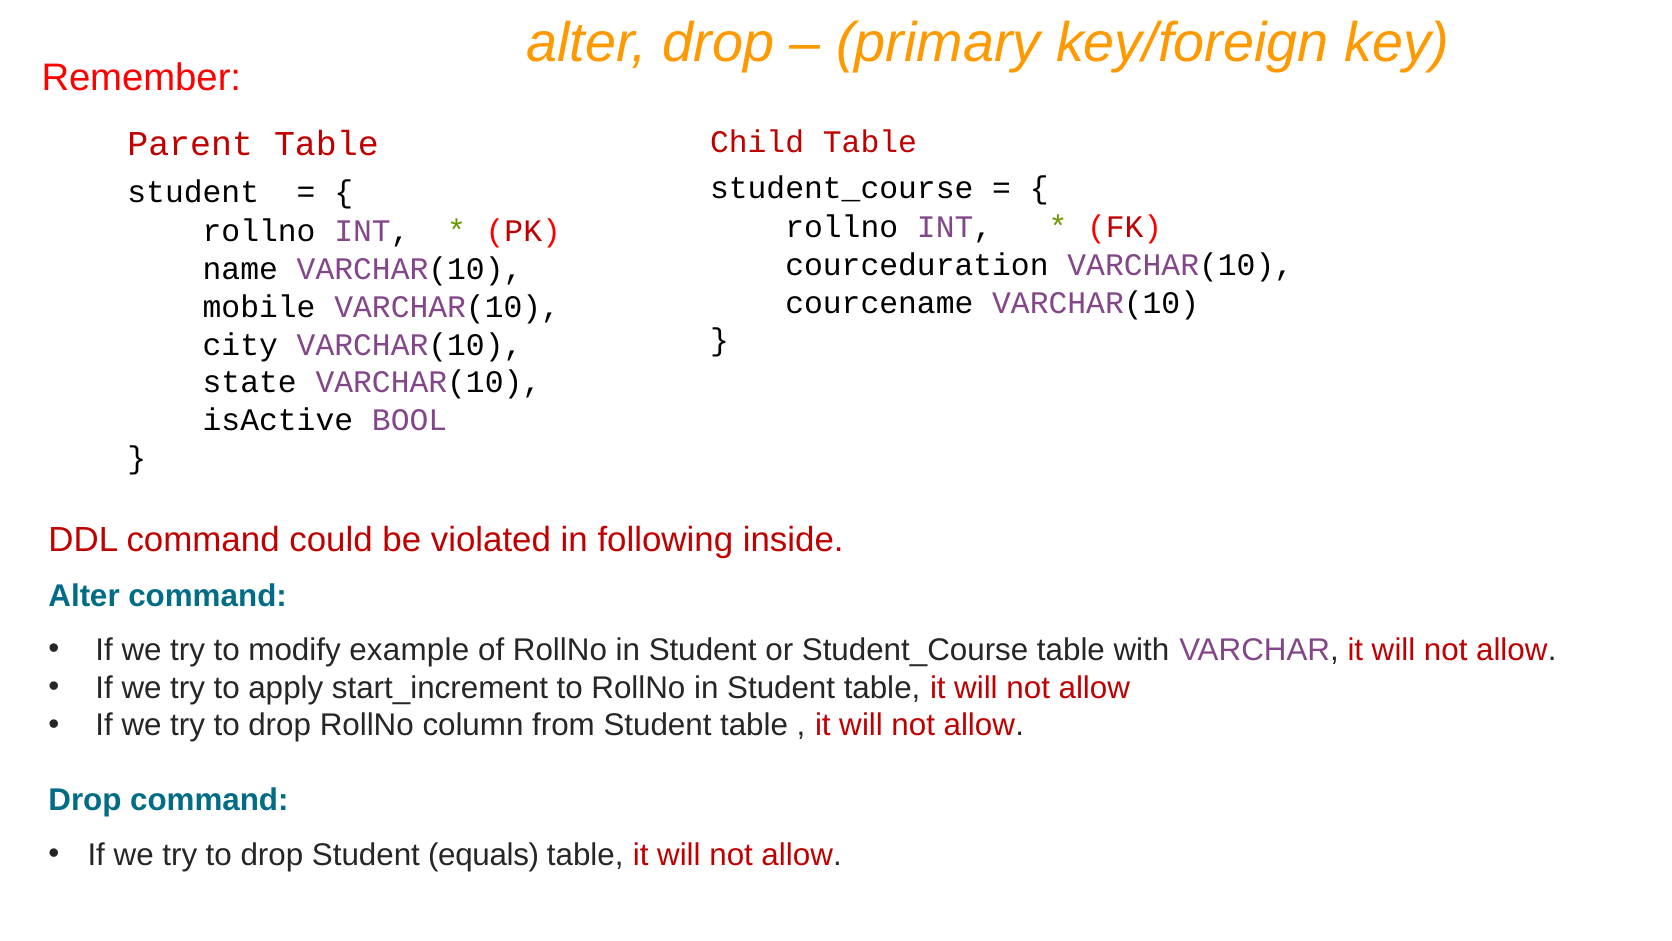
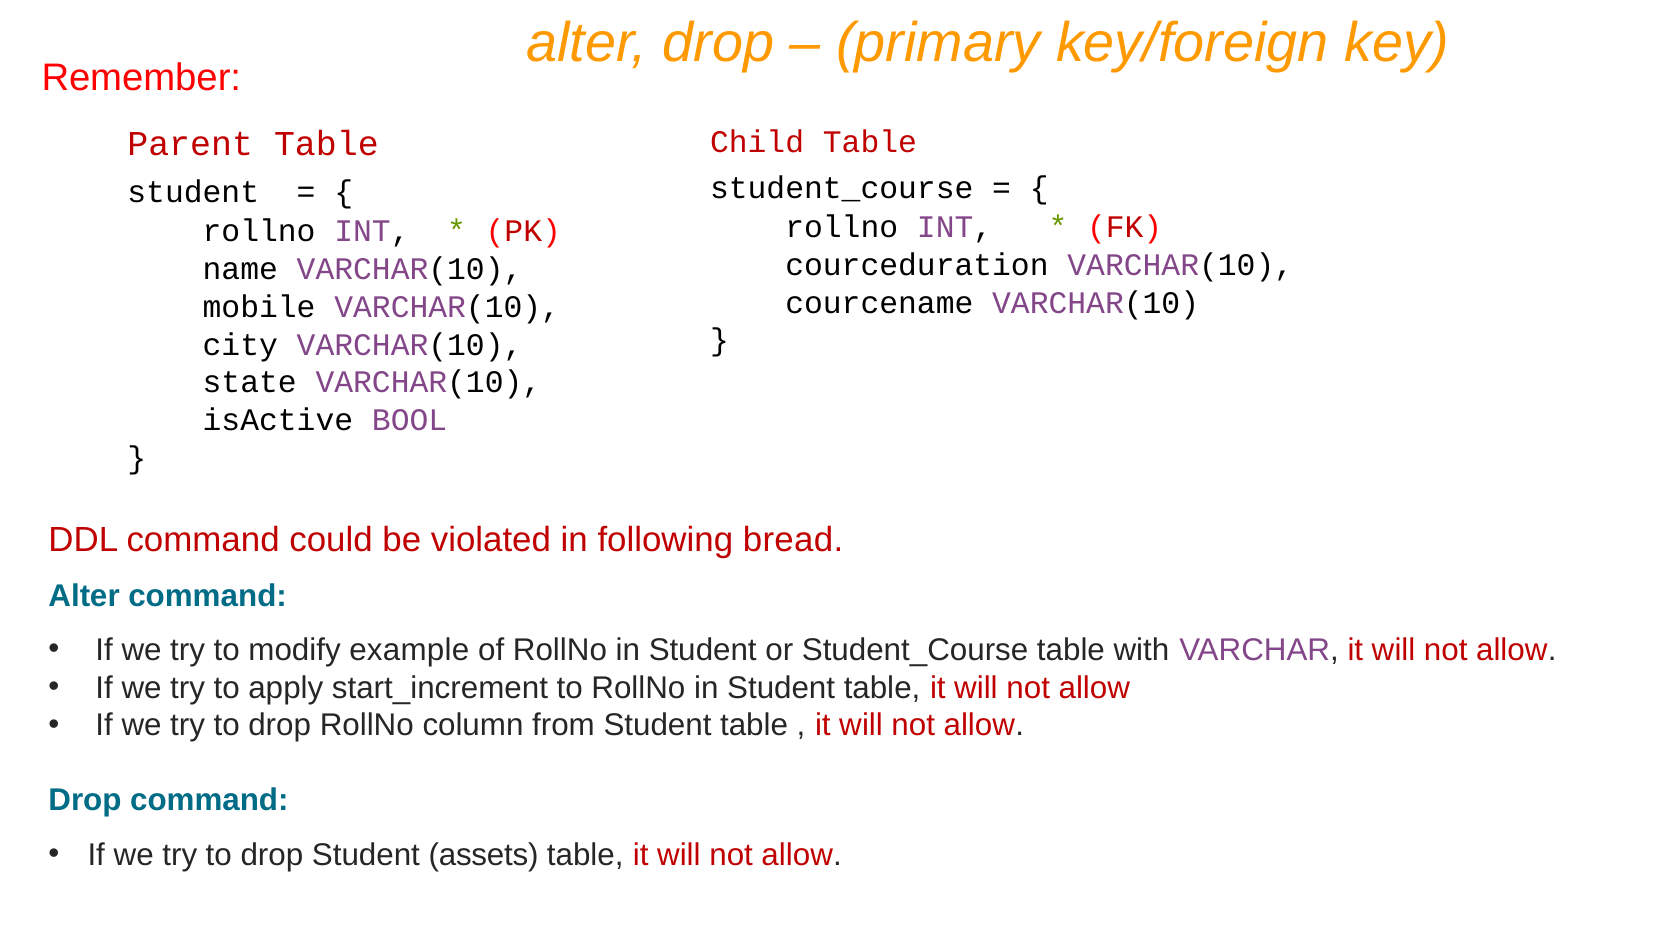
inside: inside -> bread (793, 539)
equals: equals -> assets (484, 855)
